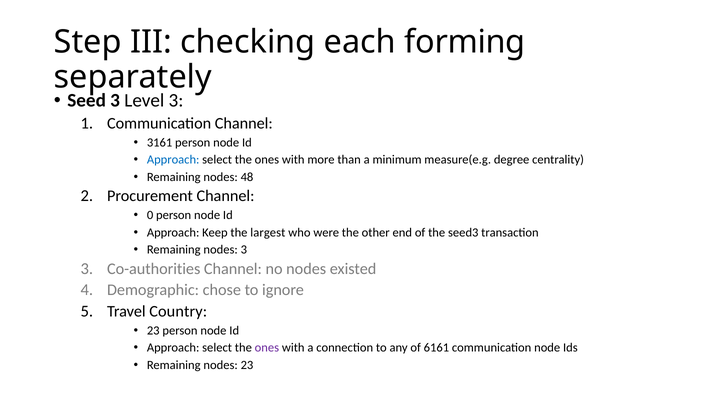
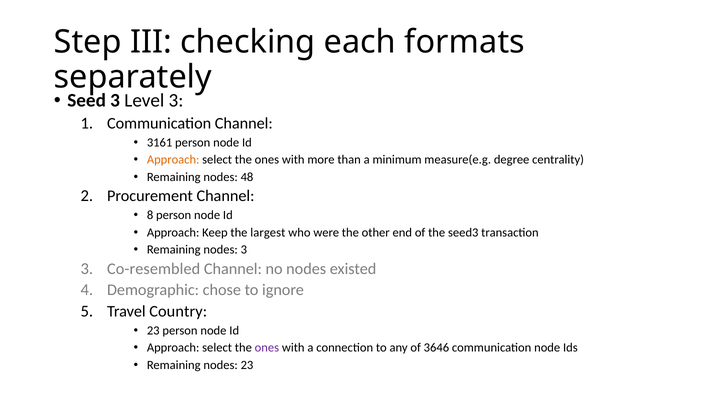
forming: forming -> formats (465, 42)
Approach colour: blue -> orange (173, 160)
0: 0 -> 8 (150, 215)
Co-authorities: Co-authorities -> Co-resembled (154, 269)
6161: 6161 -> 3646 (436, 348)
